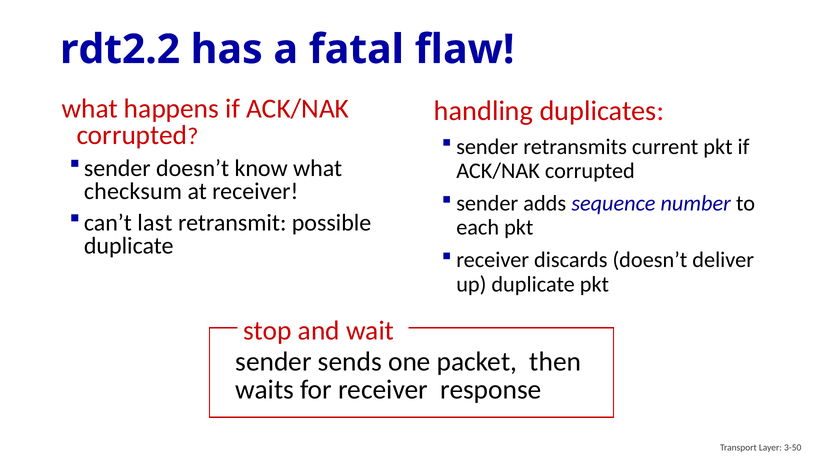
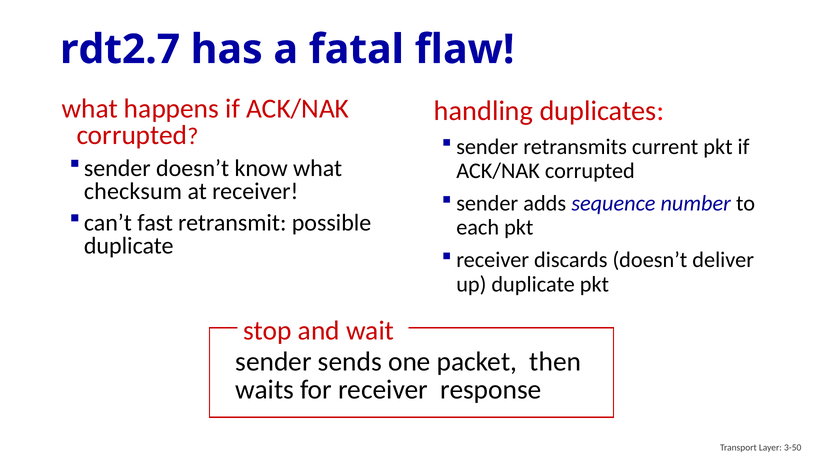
rdt2.2: rdt2.2 -> rdt2.7 (120, 49)
last: last -> fast (155, 223)
